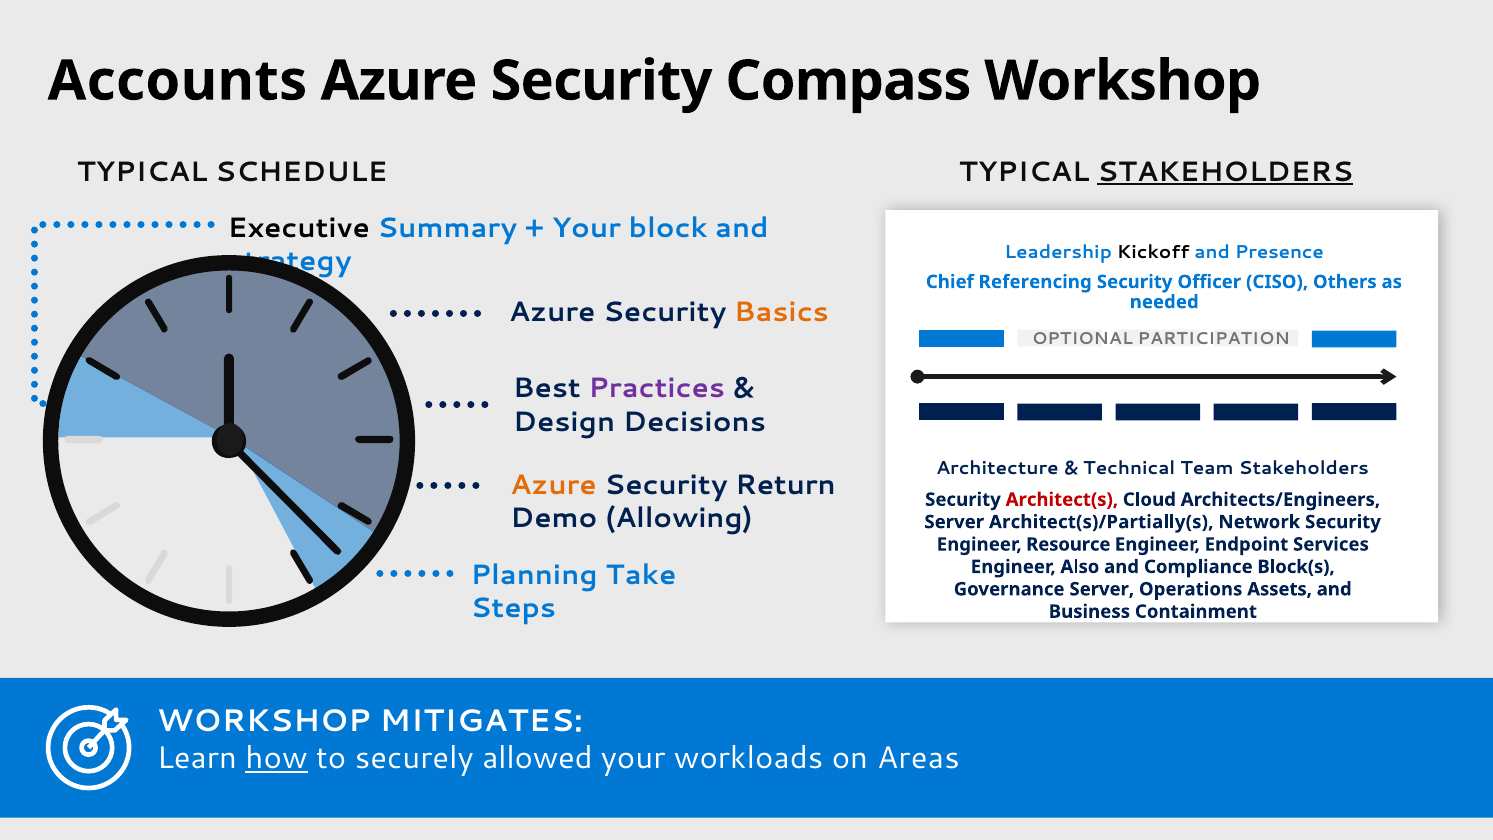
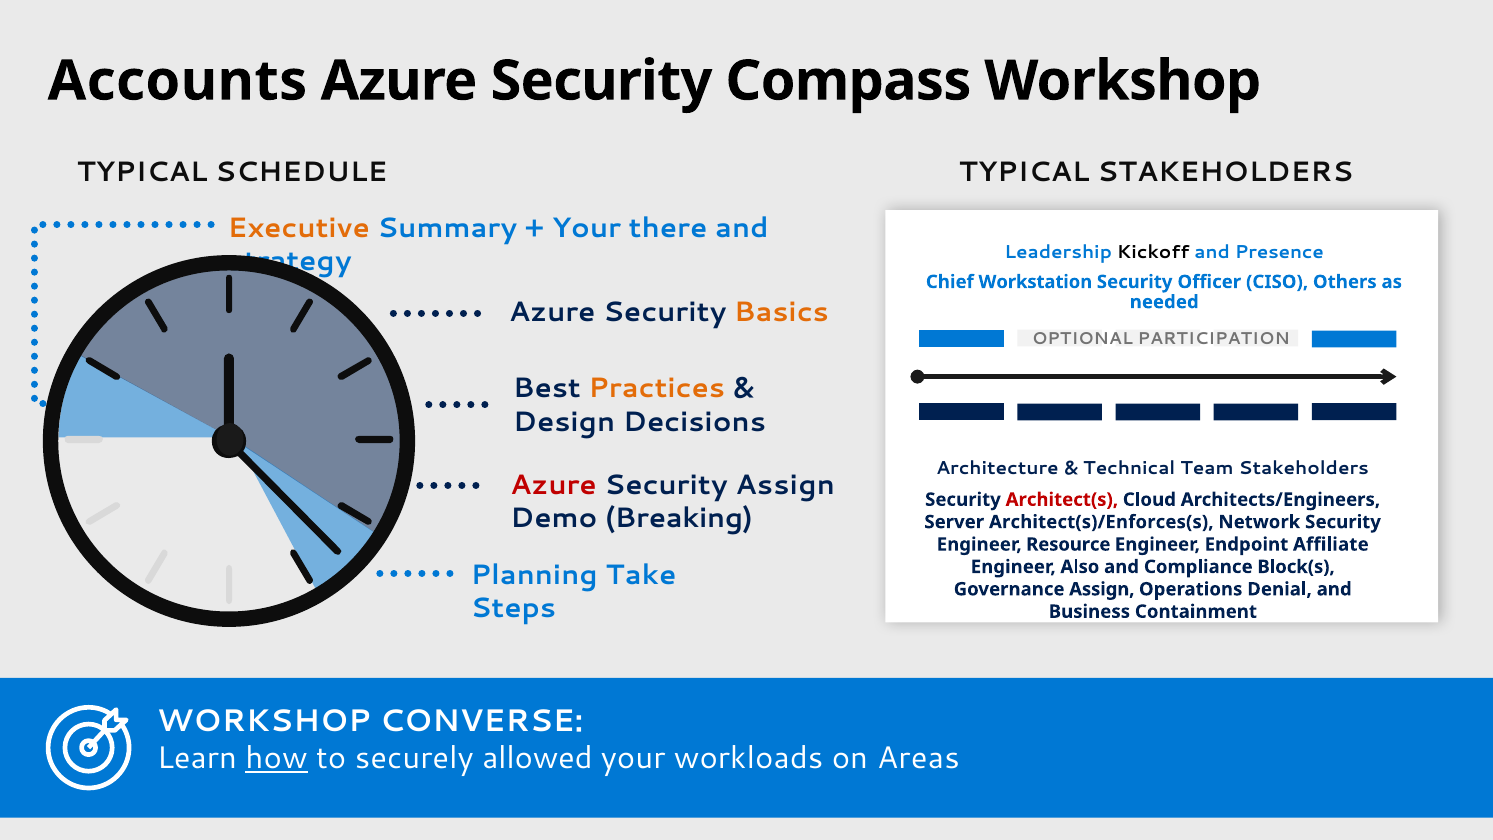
STAKEHOLDERS underline: present -> none (1225, 172)
Executive colour: black -> orange (299, 228)
block: block -> there (668, 228)
Referencing: Referencing -> Workstation (1035, 282)
Practices colour: purple -> orange (657, 388)
Azure colour: orange -> red (554, 485)
Security Return: Return -> Assign (785, 485)
Allowing: Allowing -> Breaking (679, 519)
Architect(s)/Partially(s: Architect(s)/Partially(s -> Architect(s)/Enforces(s (1101, 522)
Services: Services -> Affiliate (1331, 544)
Governance Server: Server -> Assign (1102, 589)
Assets: Assets -> Denial (1279, 589)
MITIGATES: MITIGATES -> CONVERSE (481, 721)
